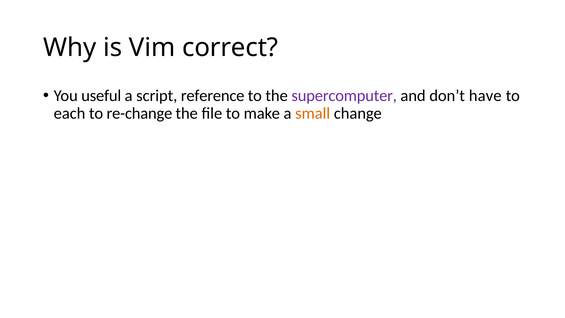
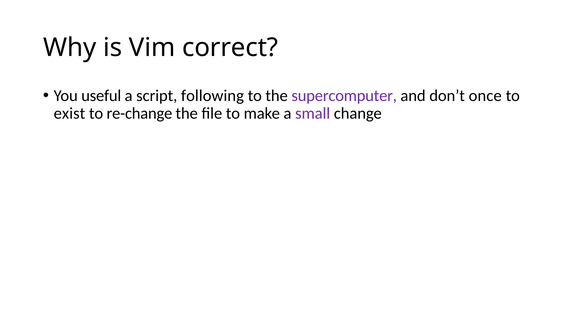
reference: reference -> following (212, 96)
have: have -> once (485, 96)
each: each -> exist (69, 113)
small colour: orange -> purple (313, 113)
